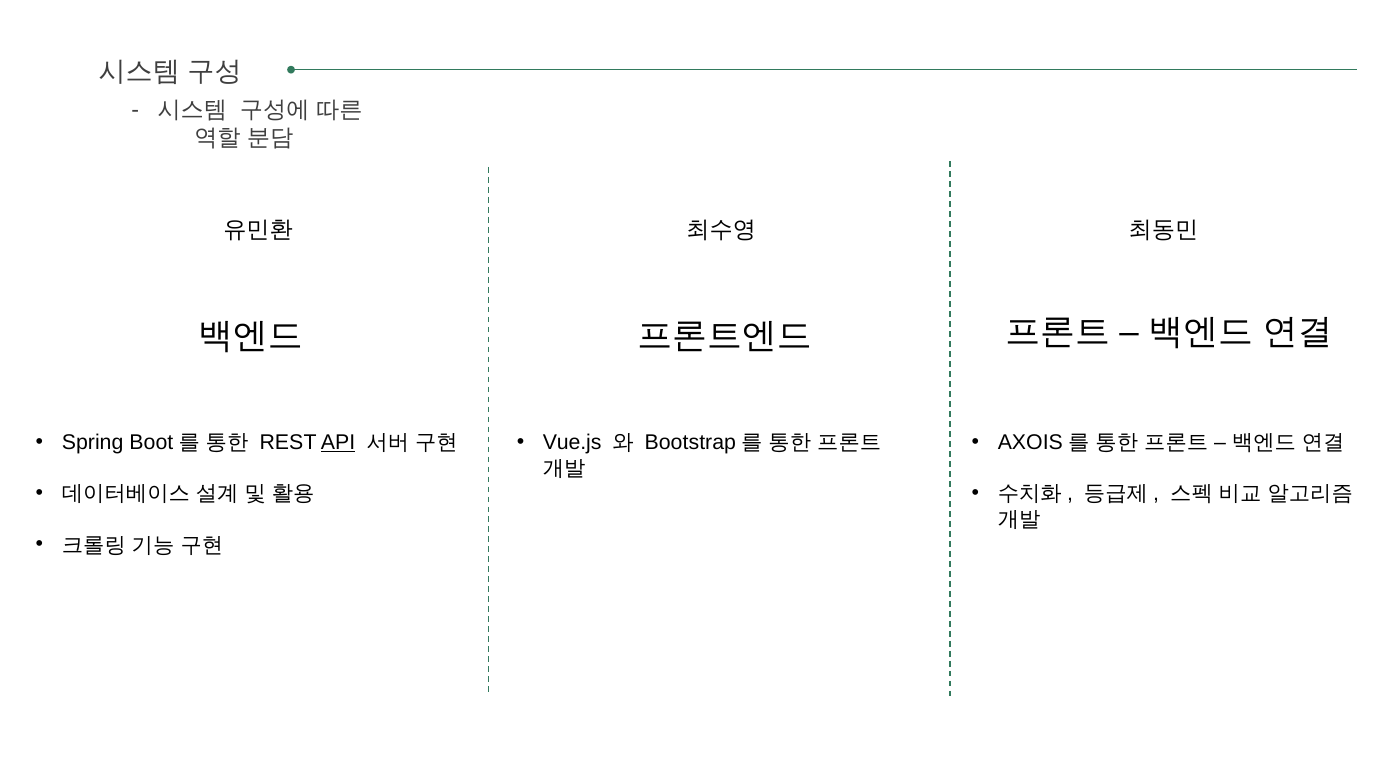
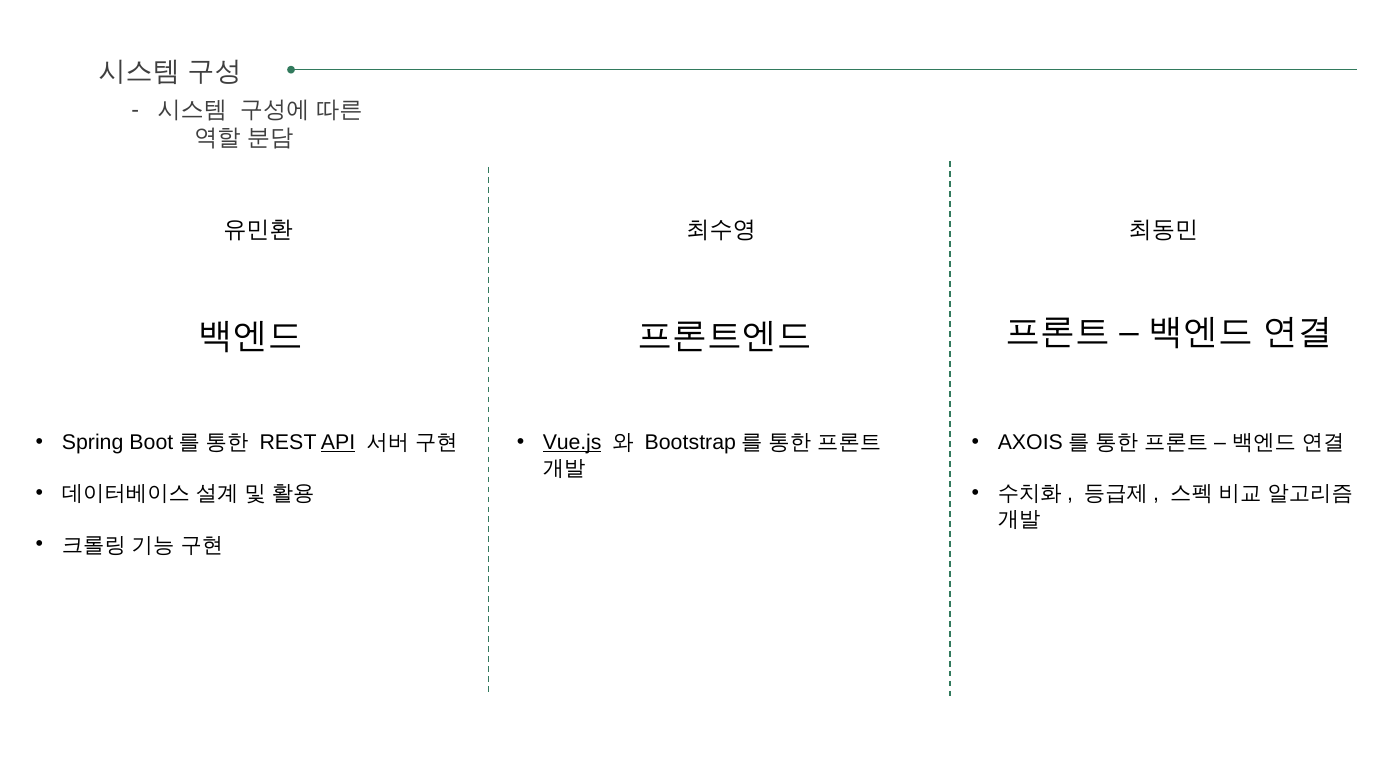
Vue.js underline: none -> present (572, 443)
